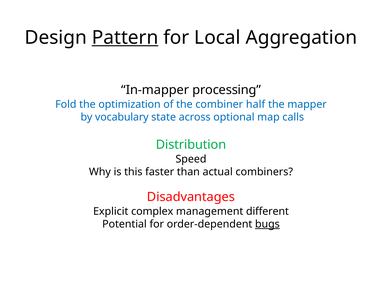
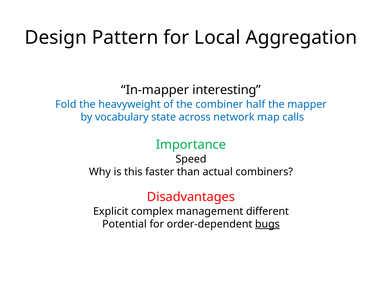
Pattern underline: present -> none (125, 38)
processing: processing -> interesting (227, 90)
optimization: optimization -> heavyweight (130, 104)
optional: optional -> network (234, 117)
Distribution: Distribution -> Importance (191, 145)
